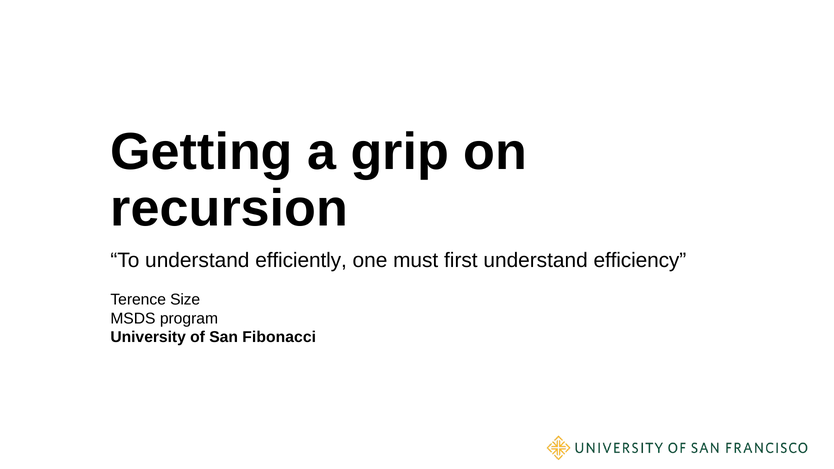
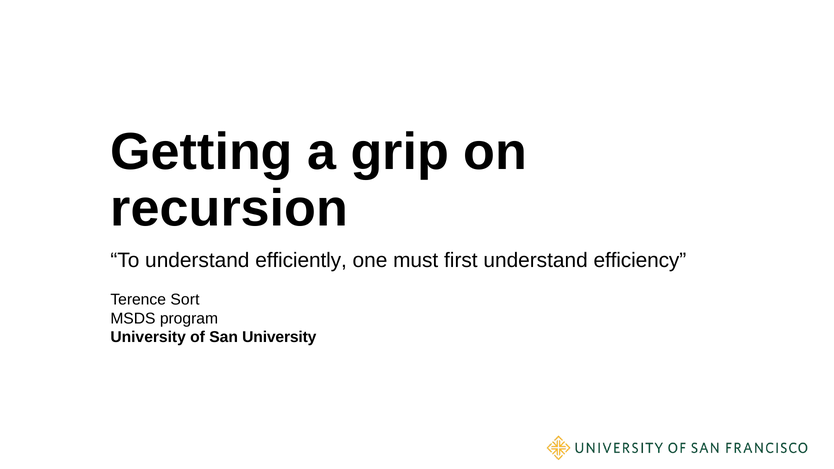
Size: Size -> Sort (185, 300)
San Fibonacci: Fibonacci -> University (279, 337)
